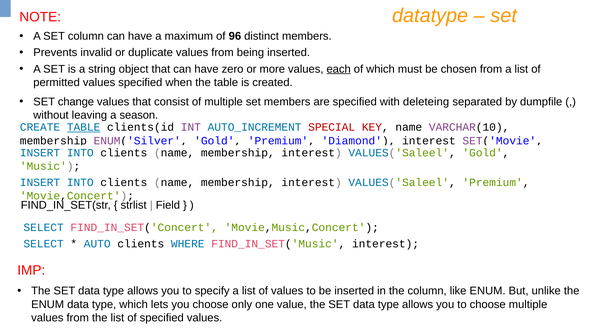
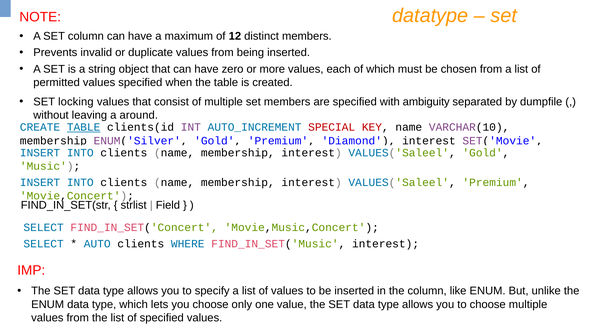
96: 96 -> 12 (235, 36)
each underline: present -> none (339, 69)
change: change -> locking (76, 102)
deleteing: deleteing -> ambiguity (426, 102)
season: season -> around (139, 115)
